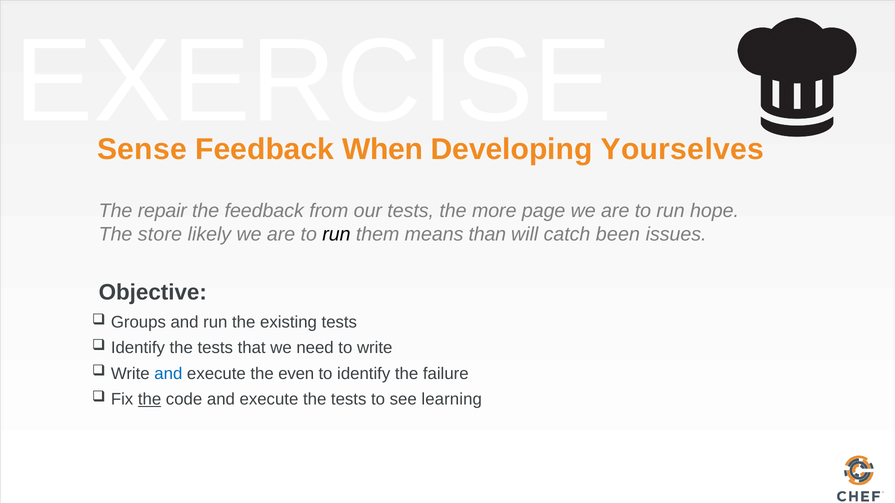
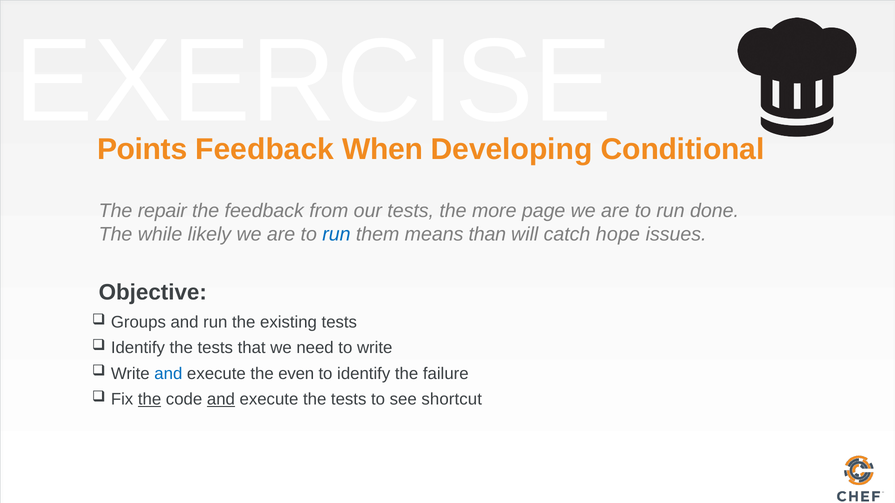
Sense: Sense -> Points (142, 149)
Yourselves: Yourselves -> Conditional (683, 149)
hope: hope -> done (715, 211)
store: store -> while (160, 235)
run colour: black -> blue (336, 235)
been: been -> hope (618, 235)
and underline: none -> present (221, 400)
learning: learning -> shortcut (452, 400)
